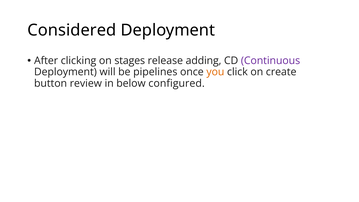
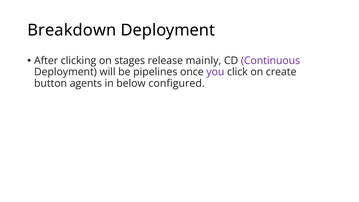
Considered: Considered -> Breakdown (72, 30)
adding: adding -> mainly (203, 61)
you colour: orange -> purple (215, 72)
review: review -> agents (86, 83)
